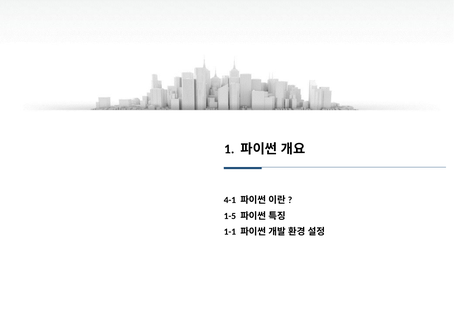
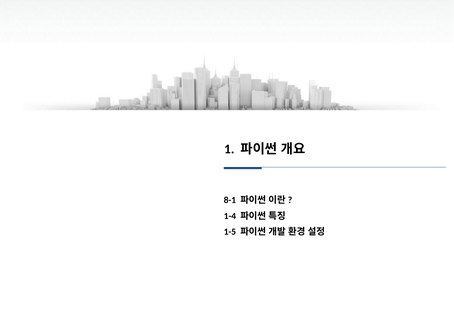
4-1: 4-1 -> 8-1 (230, 200)
1-5: 1-5 -> 1-4 (230, 216)
1-1: 1-1 -> 1-5 (230, 232)
